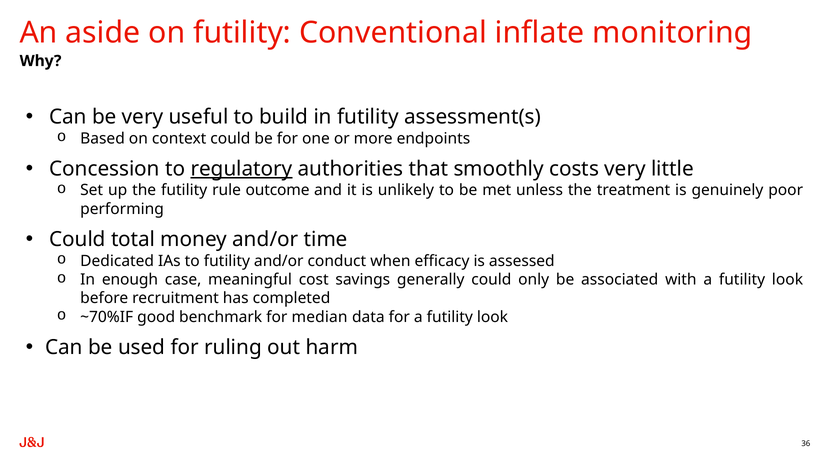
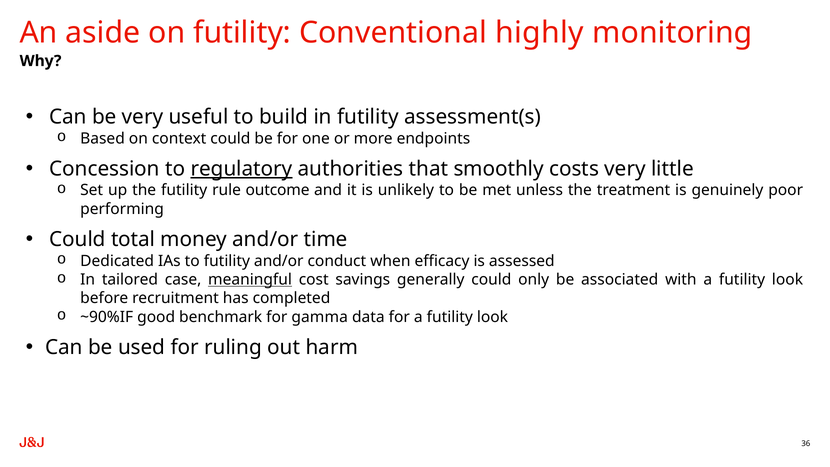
inflate: inflate -> highly (540, 33)
enough: enough -> tailored (130, 279)
meaningful underline: none -> present (250, 279)
~70%IF: ~70%IF -> ~90%IF (107, 317)
median: median -> gamma (320, 317)
